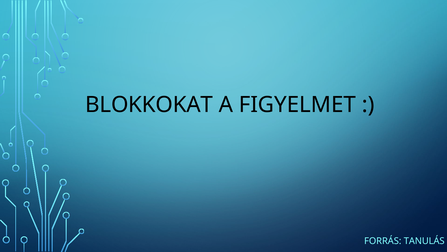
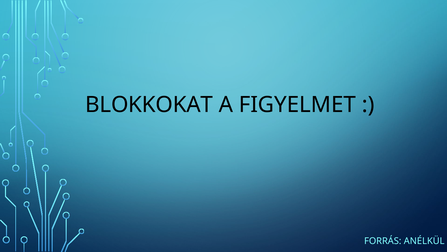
TANULÁS: TANULÁS -> ANÉLKÜL (424, 241)
